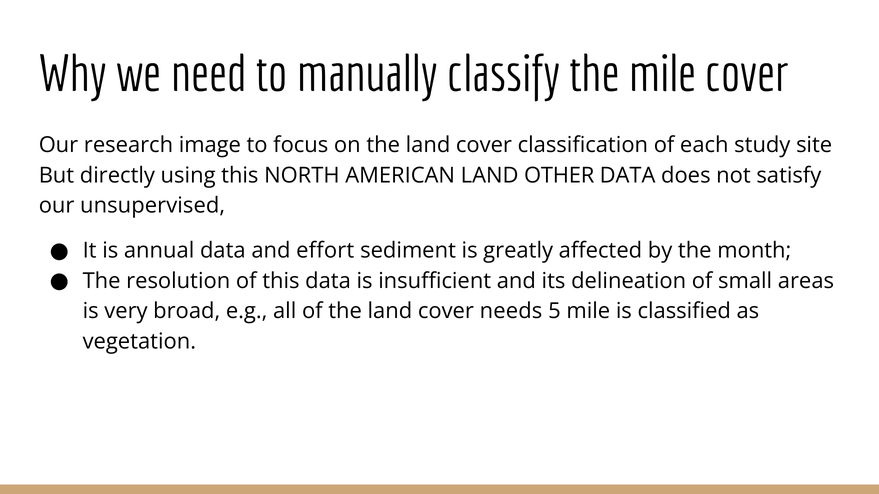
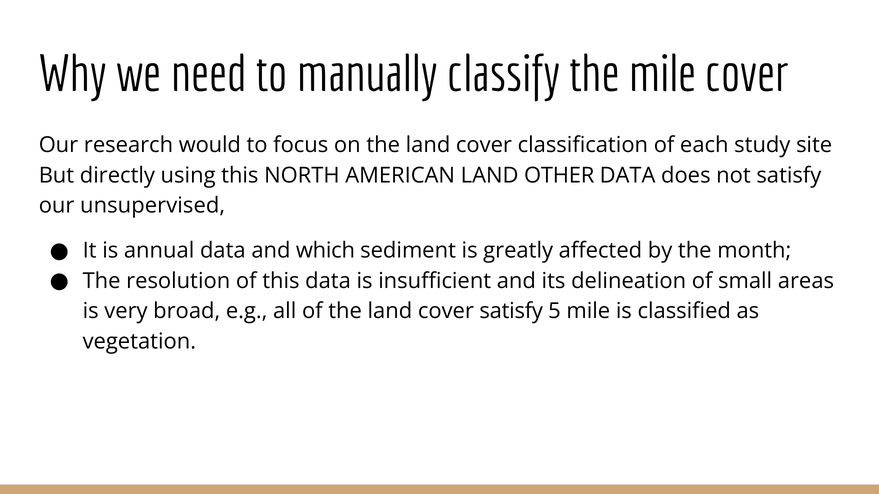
image: image -> would (210, 145)
effort: effort -> which (325, 251)
cover needs: needs -> satisfy (511, 311)
